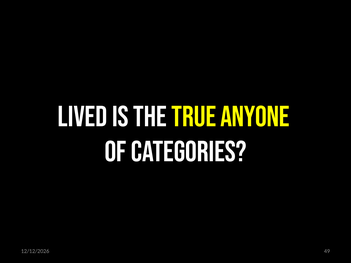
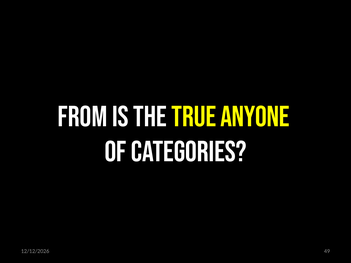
LIVED: LIVED -> FROM (83, 117)
